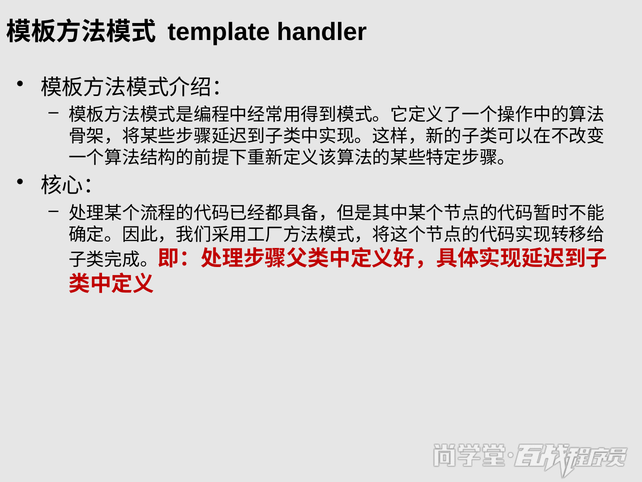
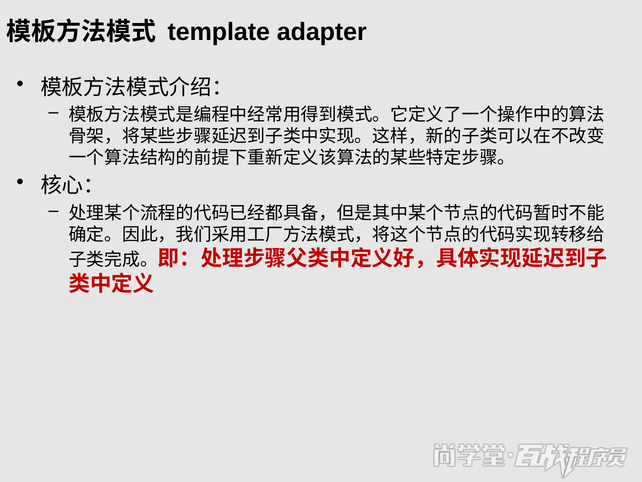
handler: handler -> adapter (322, 32)
